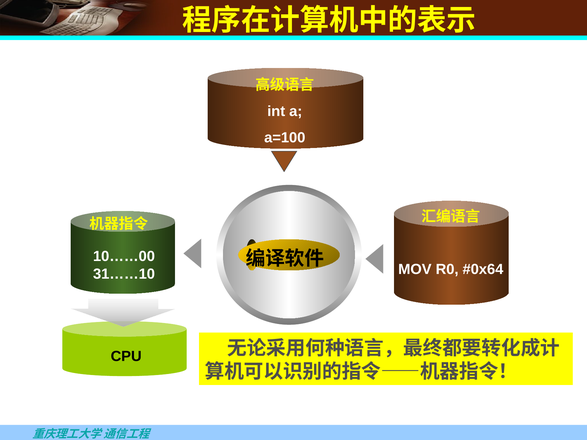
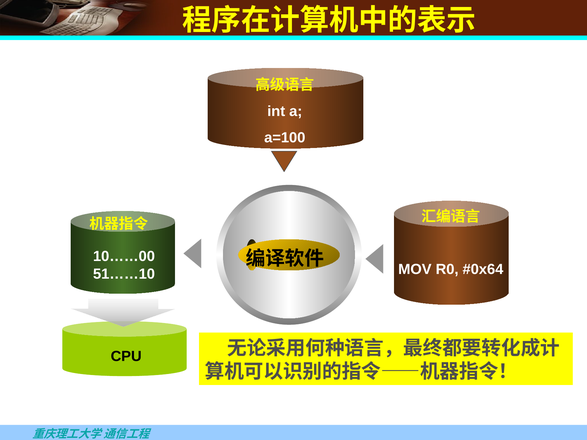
31……10: 31……10 -> 51……10 (124, 274)
